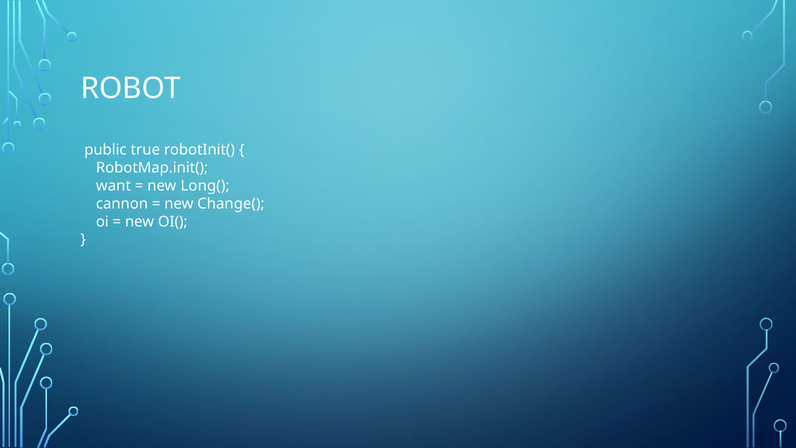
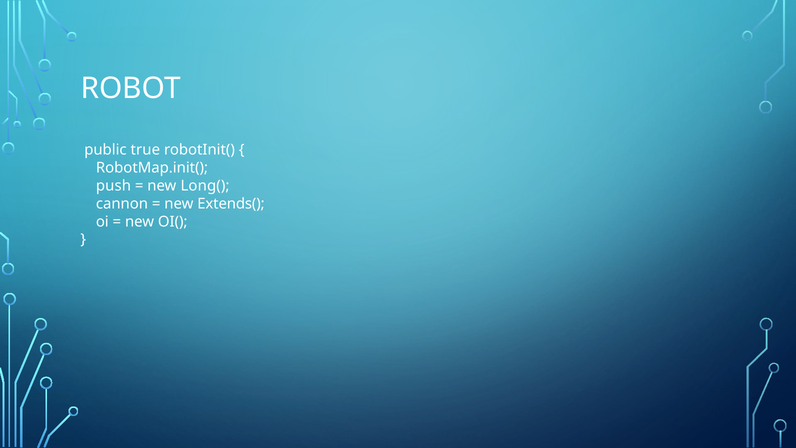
want: want -> push (113, 186)
Change(: Change( -> Extends( (231, 204)
